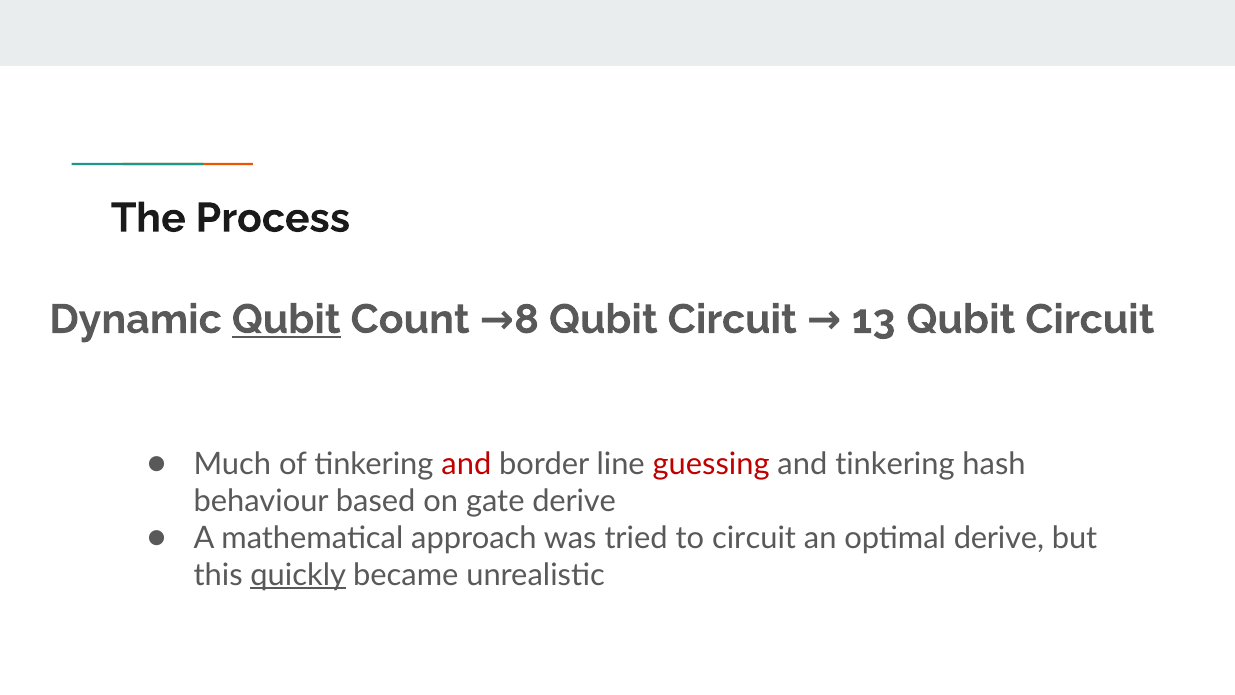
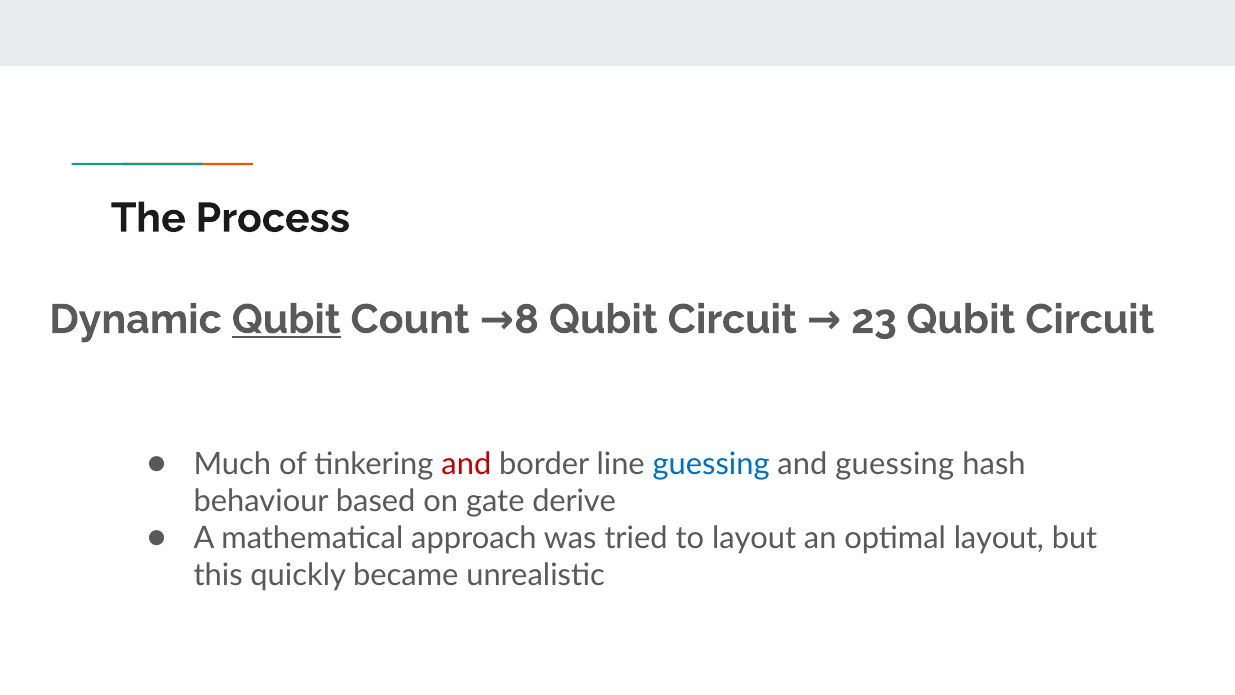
13: 13 -> 23 (874, 319)
guessing colour: red -> blue (711, 464)
and tinkering: tinkering -> guessing (895, 464)
to circuit: circuit -> layout (754, 538)
optimal derive: derive -> layout (999, 538)
quickly underline: present -> none (298, 575)
